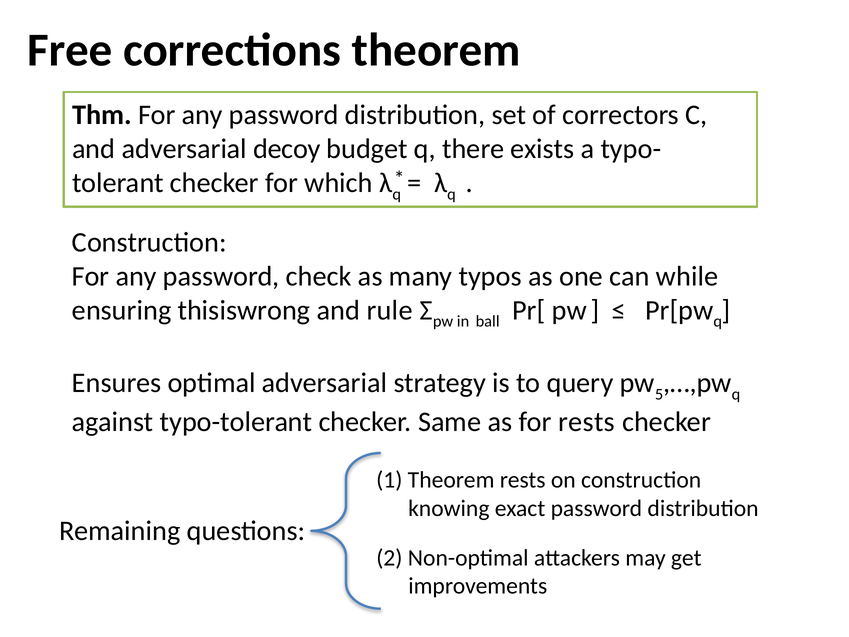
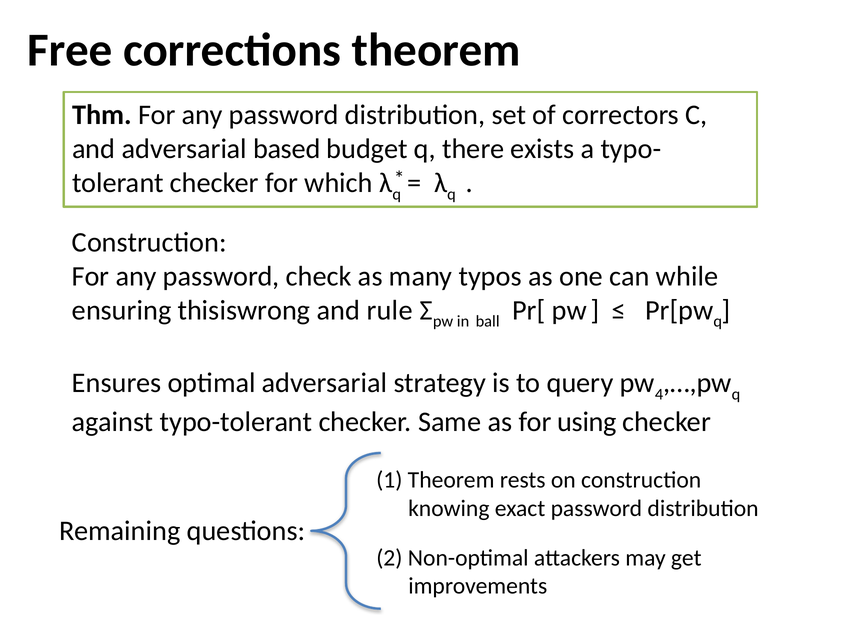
decoy: decoy -> based (287, 149)
5: 5 -> 4 (659, 394)
for rests: rests -> using (587, 422)
